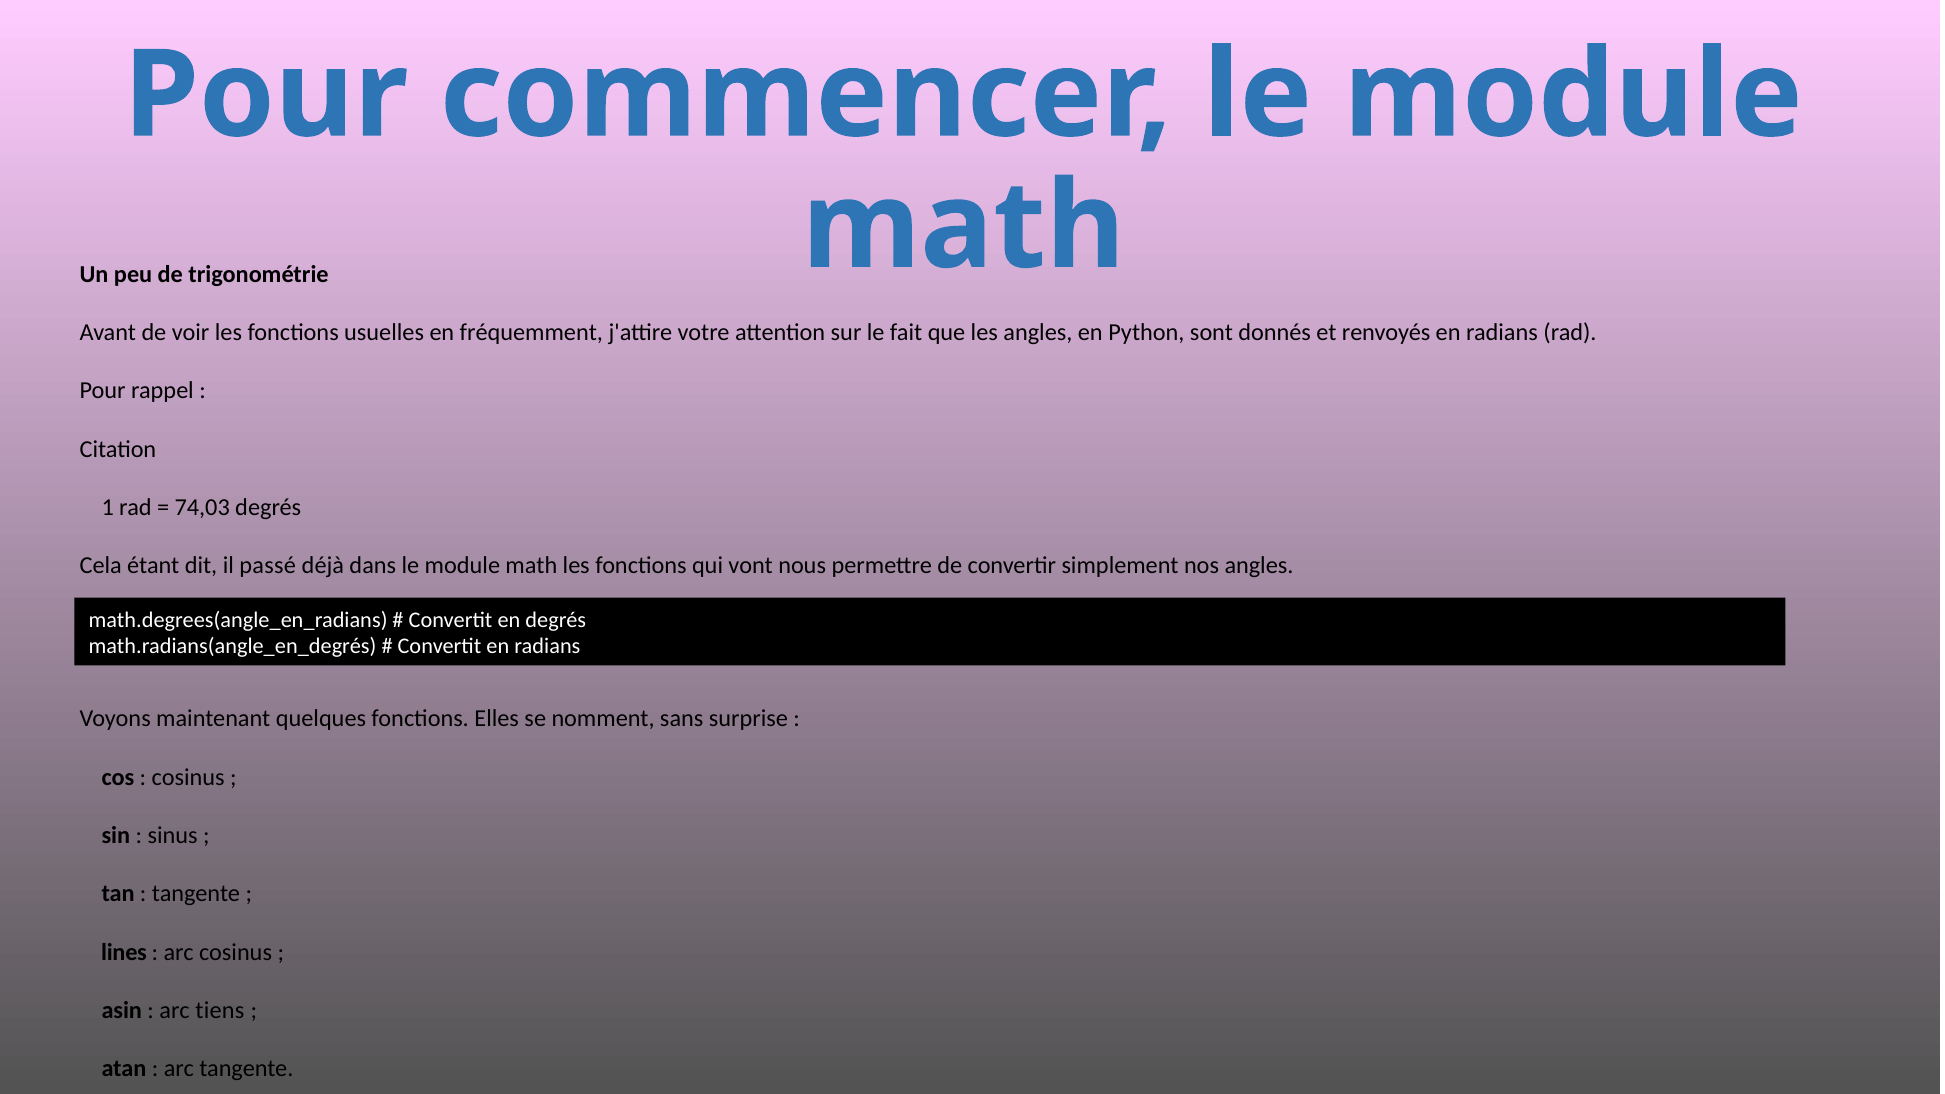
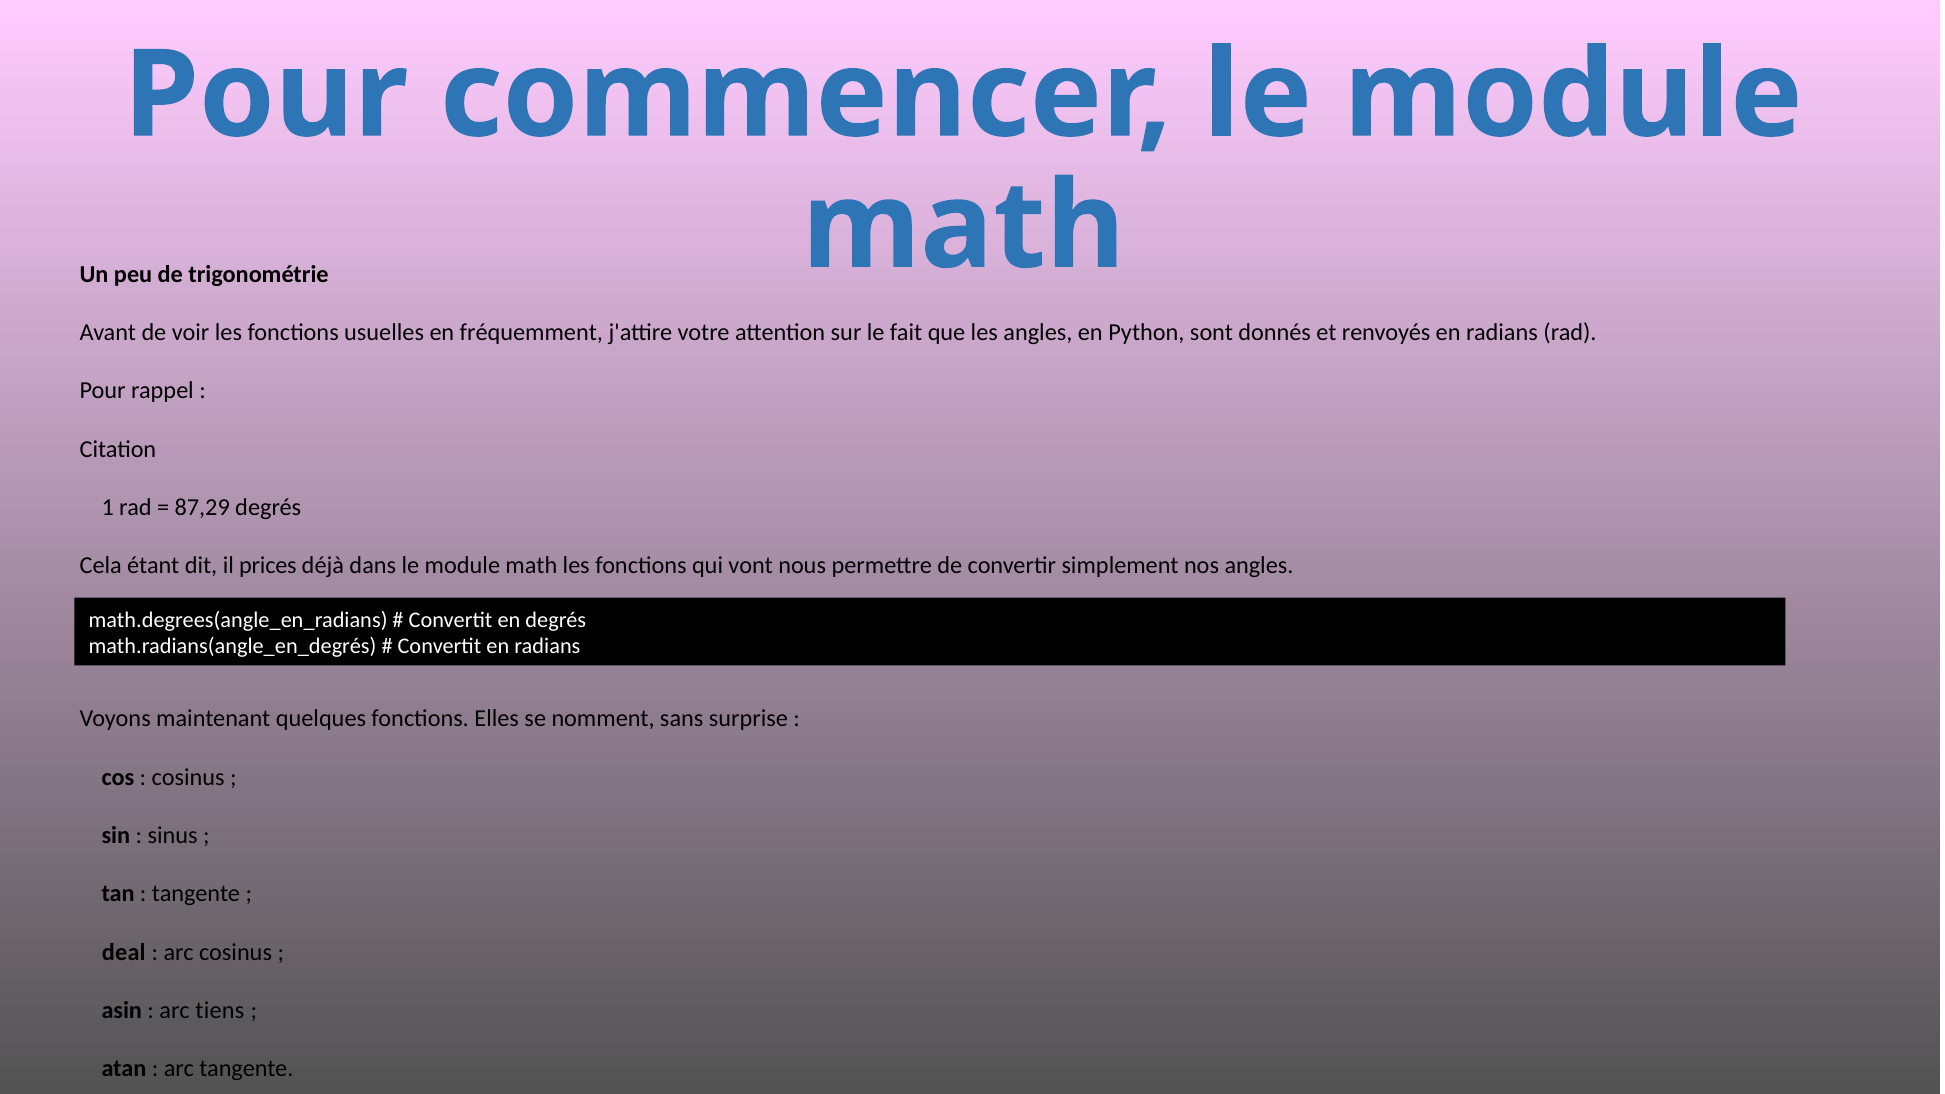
74,03: 74,03 -> 87,29 (202, 508)
passé: passé -> prices (268, 566)
lines: lines -> deal (124, 952)
